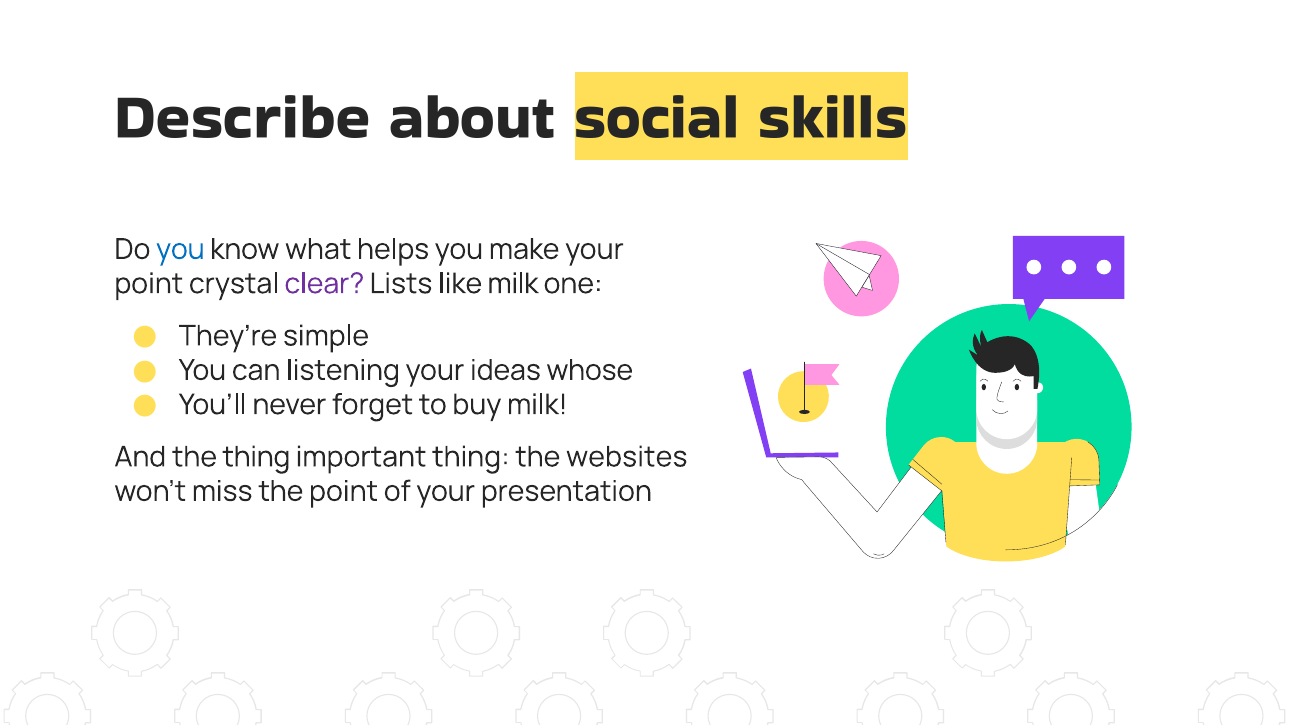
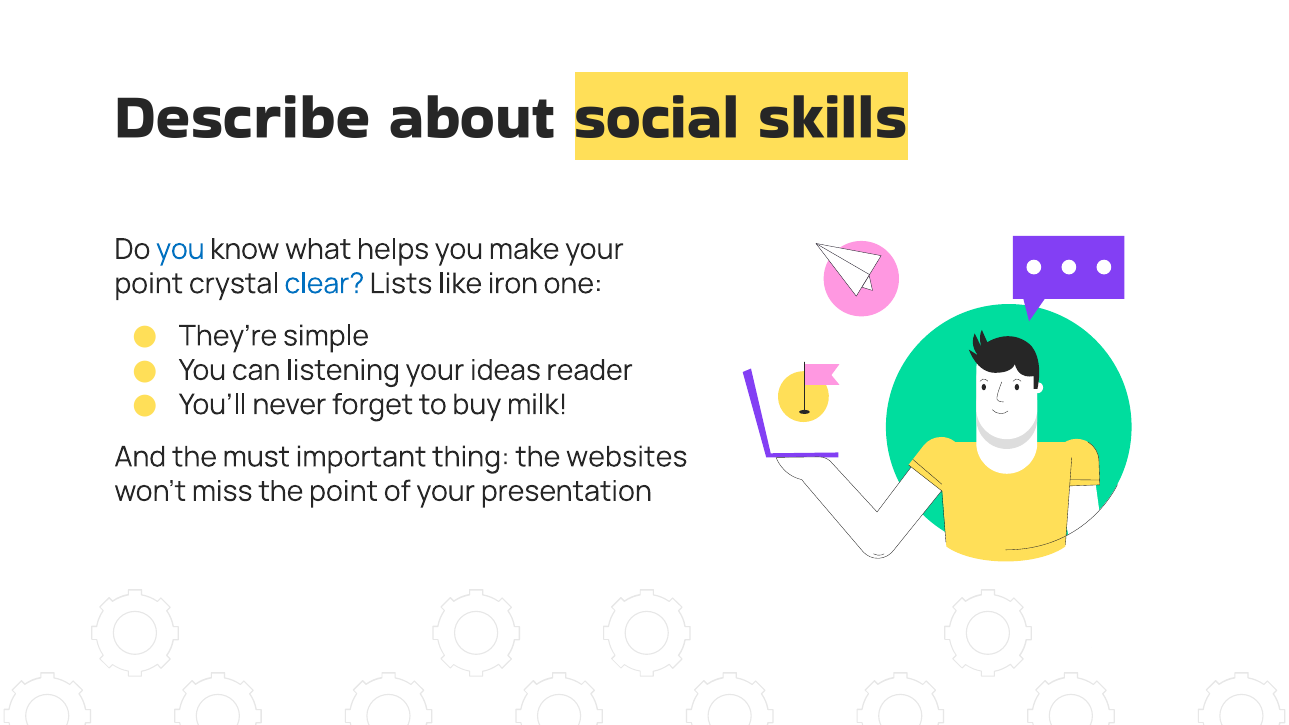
clear colour: purple -> blue (324, 284)
like milk: milk -> iron (513, 284)
whose: whose -> reader (590, 370)
the thing: thing -> must (256, 457)
